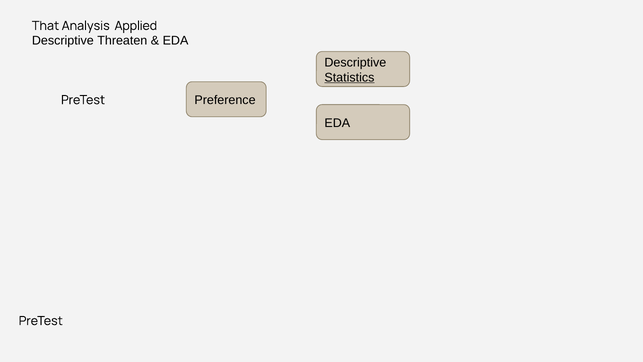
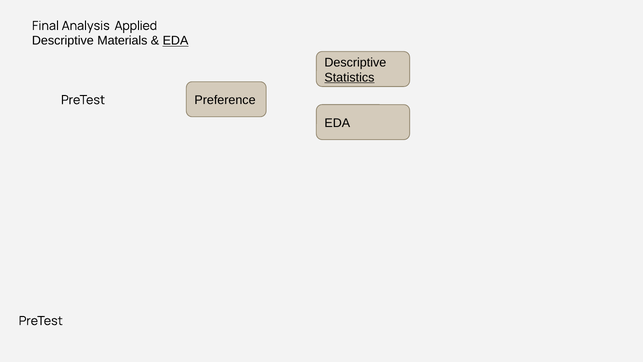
That: That -> Final (46, 26)
Threaten: Threaten -> Materials (122, 41)
EDA underline: none -> present (175, 41)
